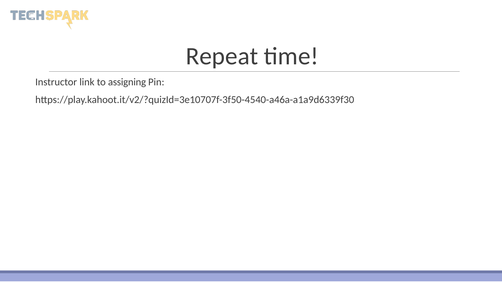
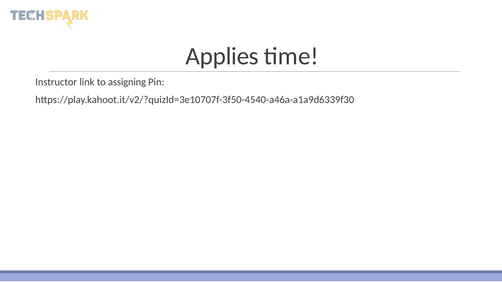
Repeat: Repeat -> Applies (222, 56)
